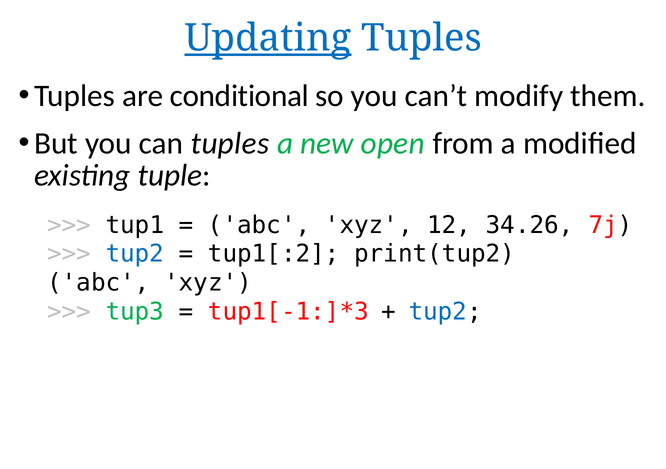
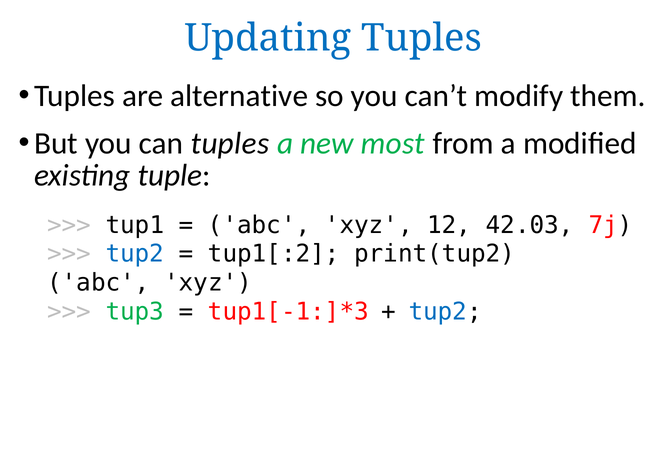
Updating underline: present -> none (268, 38)
conditional: conditional -> alternative (239, 96)
new open: open -> most (393, 144)
34.26: 34.26 -> 42.03 (530, 225)
